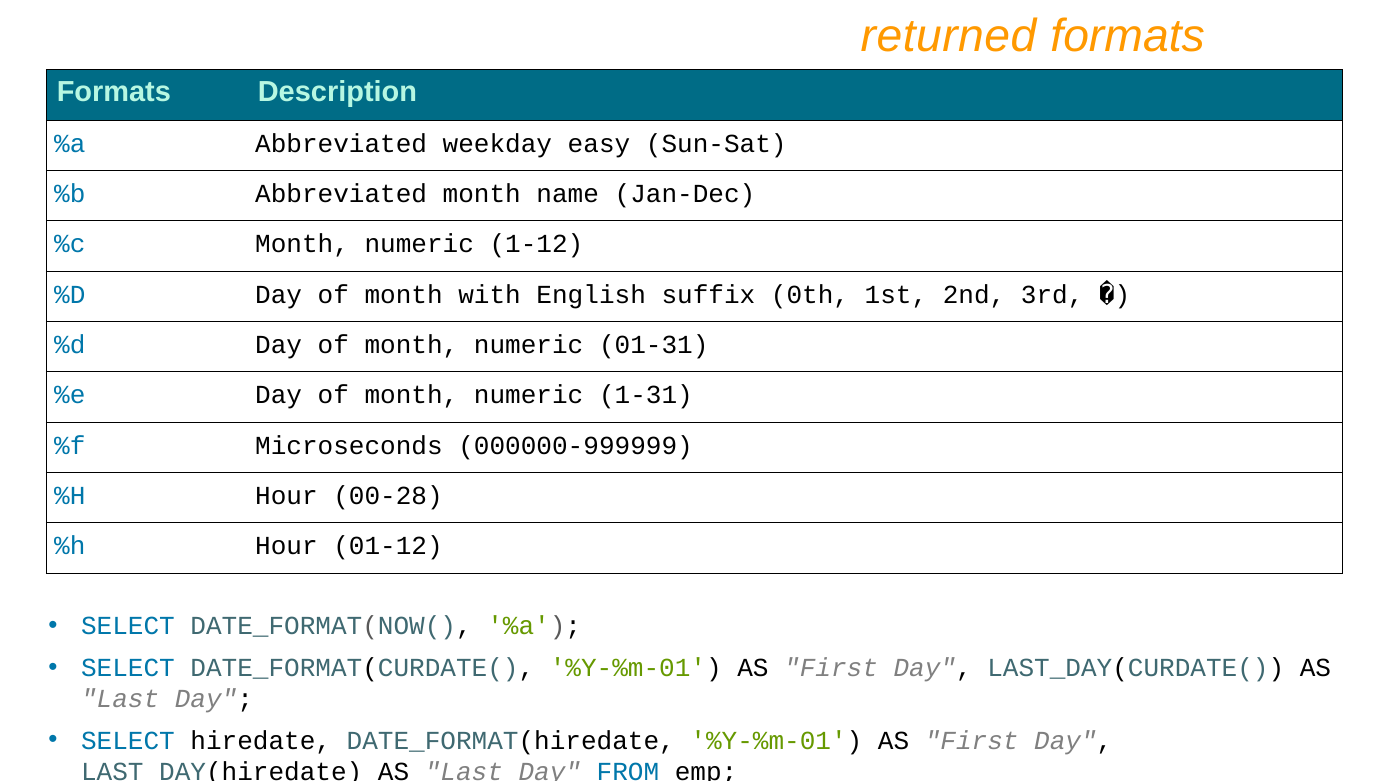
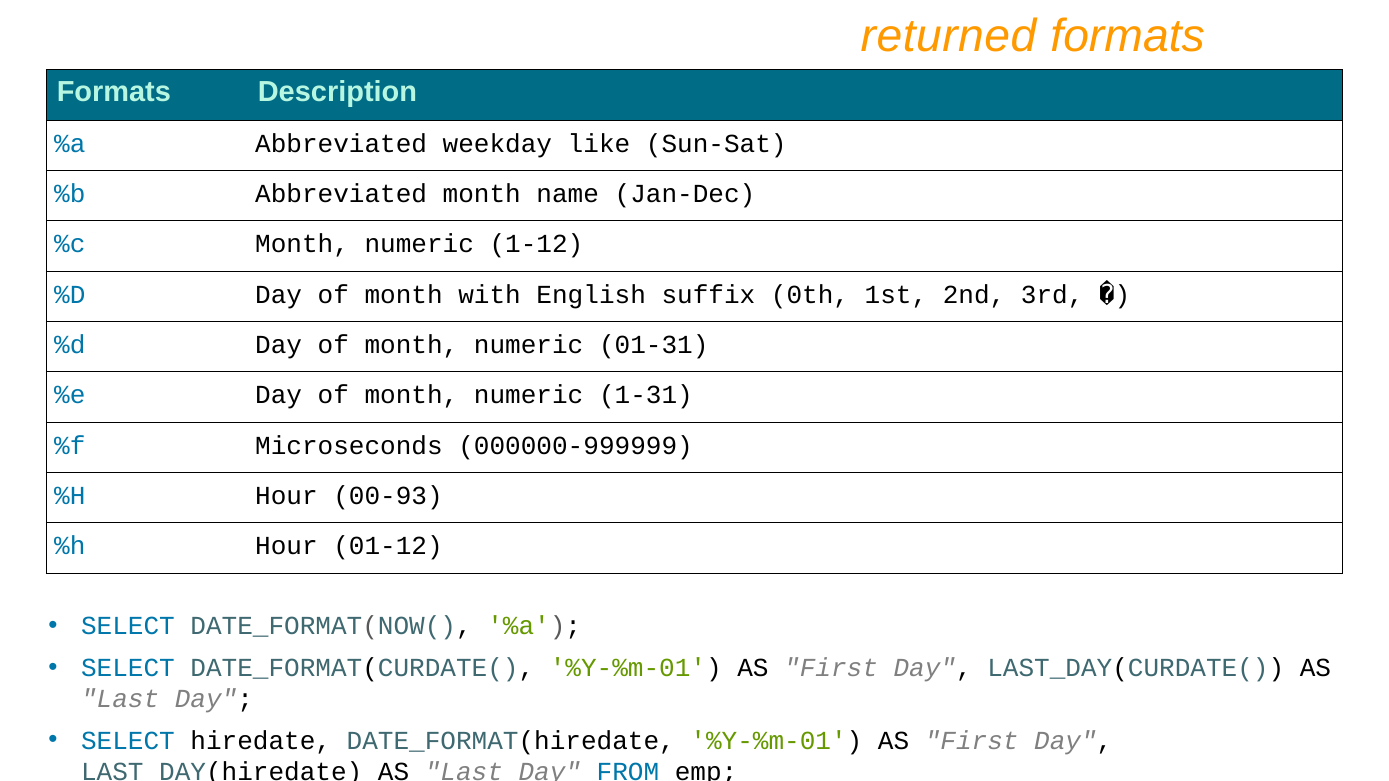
easy: easy -> like (599, 144)
00-28: 00-28 -> 00-93 (388, 496)
